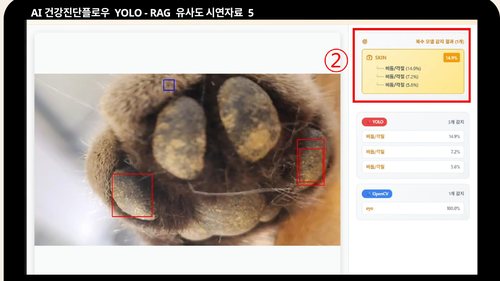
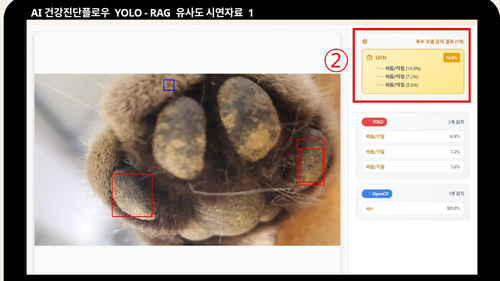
5: 5 -> 1 (251, 13)
